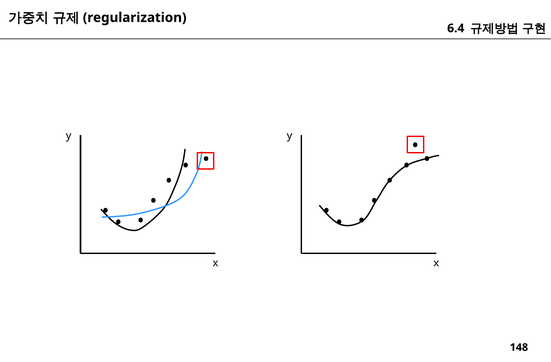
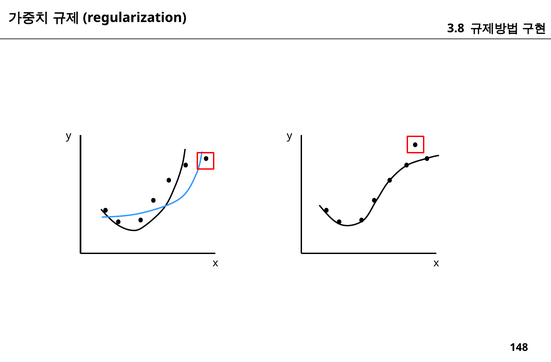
6.4: 6.4 -> 3.8 (456, 28)
